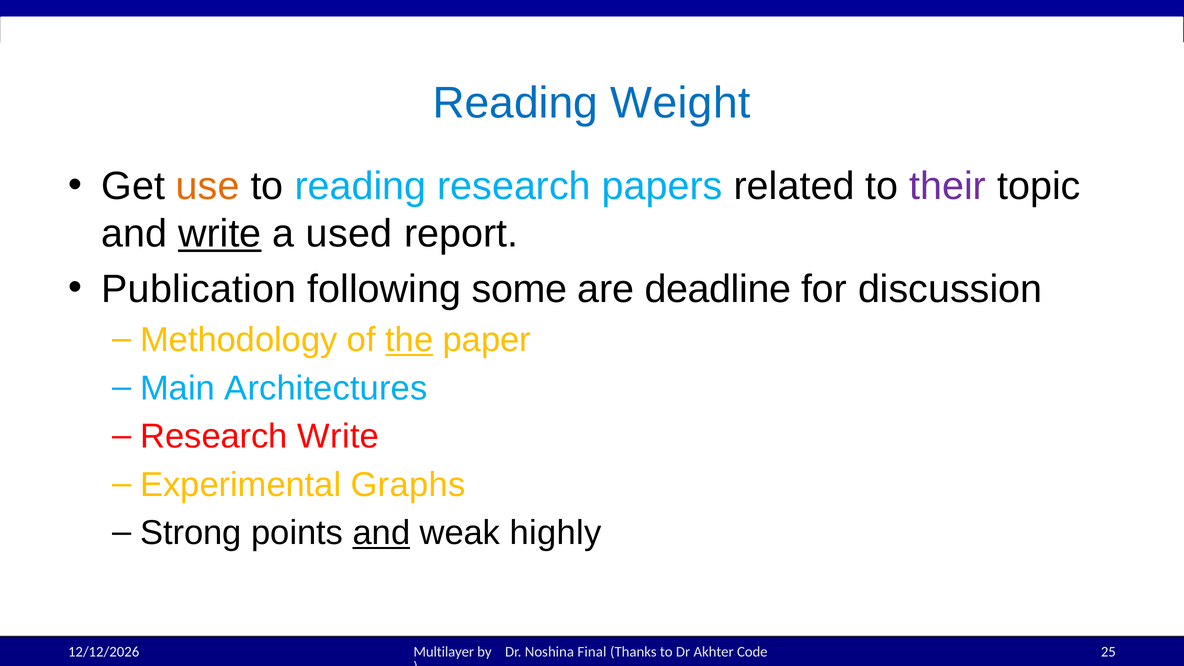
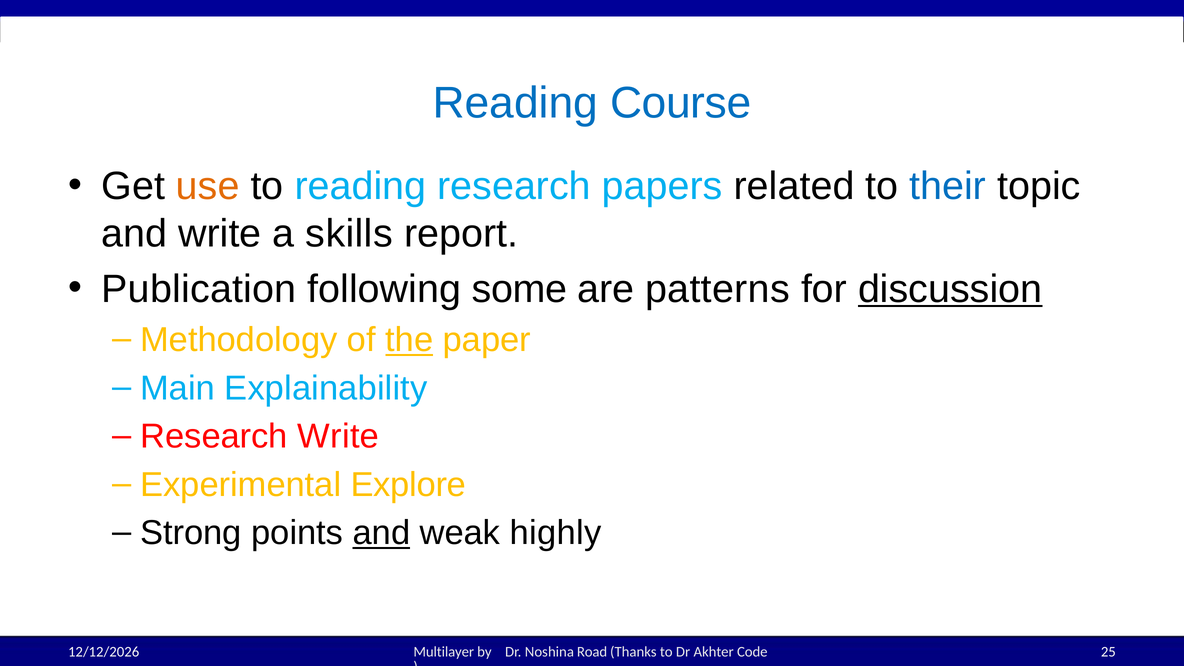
Weight: Weight -> Course (681, 103)
their colour: purple -> blue (948, 186)
write underline: present -> none (220, 234)
used: used -> skills (349, 234)
deadline: deadline -> patterns (718, 289)
discussion underline: none -> present (950, 289)
Architectures: Architectures -> Explainability (326, 388)
Graphs: Graphs -> Explore (408, 485)
Final: Final -> Road (592, 652)
